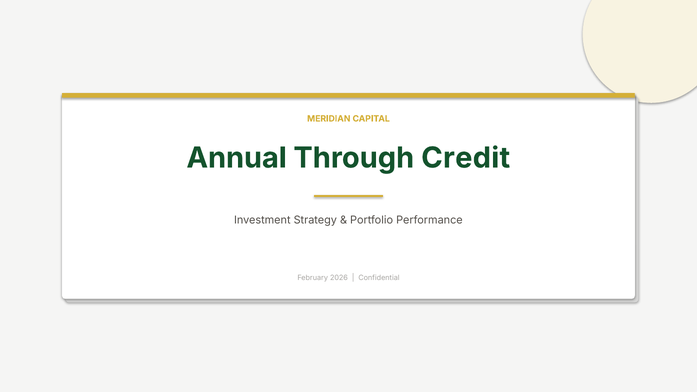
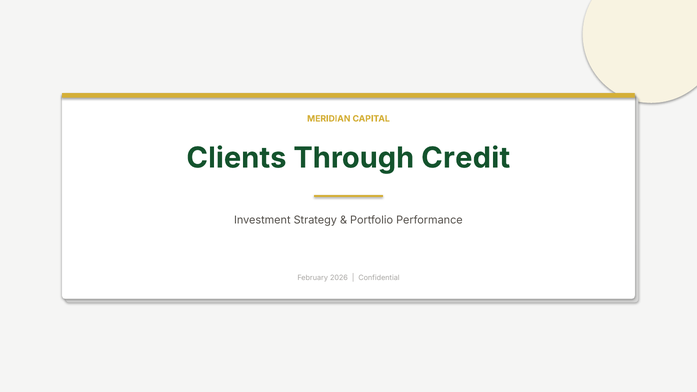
Annual: Annual -> Clients (236, 158)
